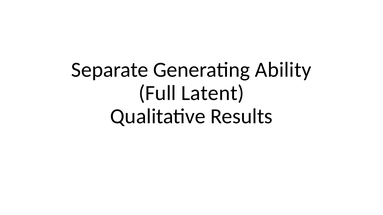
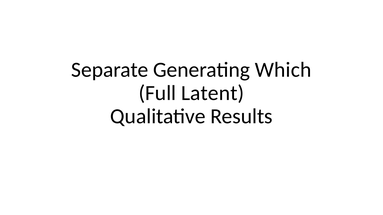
Ability: Ability -> Which (283, 70)
